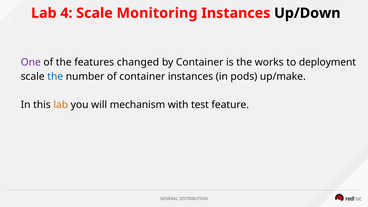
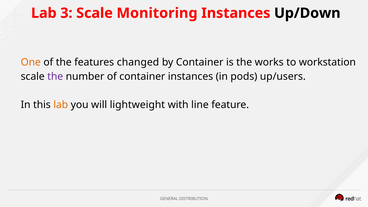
4: 4 -> 3 (66, 13)
One colour: purple -> orange (31, 62)
deployment: deployment -> workstation (327, 62)
the colour: blue -> purple (55, 76)
up/make: up/make -> up/users (283, 76)
mechanism: mechanism -> lightweight (137, 105)
test: test -> line (200, 105)
